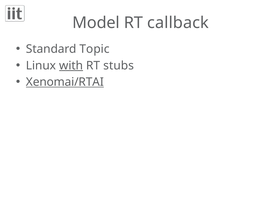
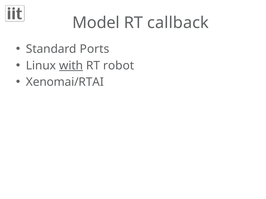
Topic: Topic -> Ports (95, 49)
stubs: stubs -> robot (119, 66)
Xenomai/RTAI underline: present -> none (65, 82)
